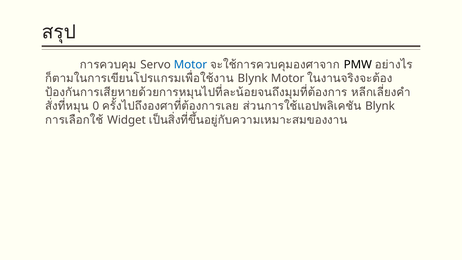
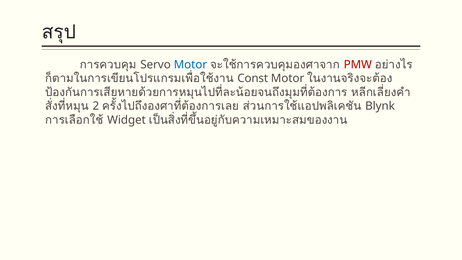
PMW colour: black -> red (358, 65)
Blynk: Blynk -> Const (253, 78)
0: 0 -> 2 (96, 106)
